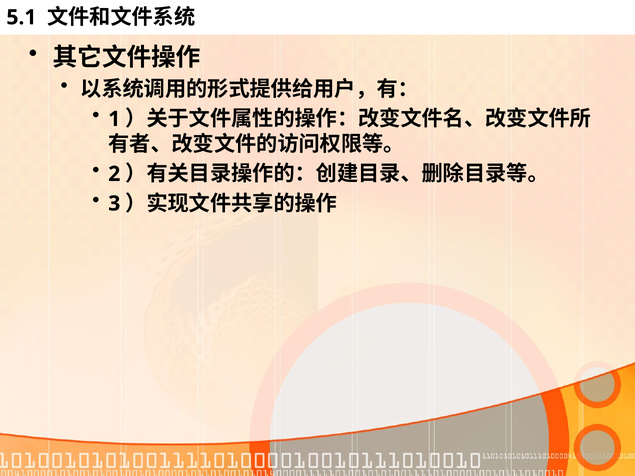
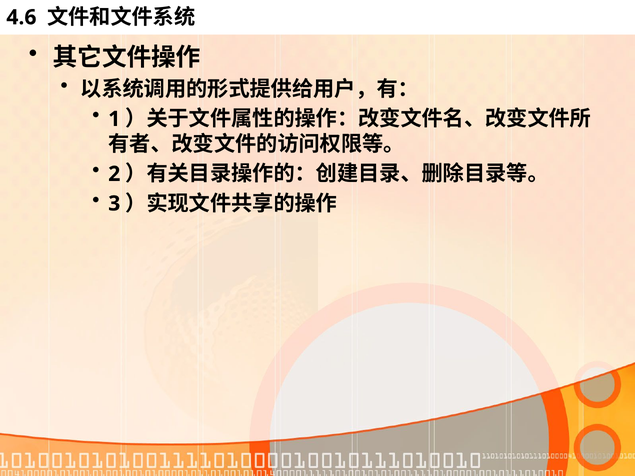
5.1: 5.1 -> 4.6 (21, 17)
